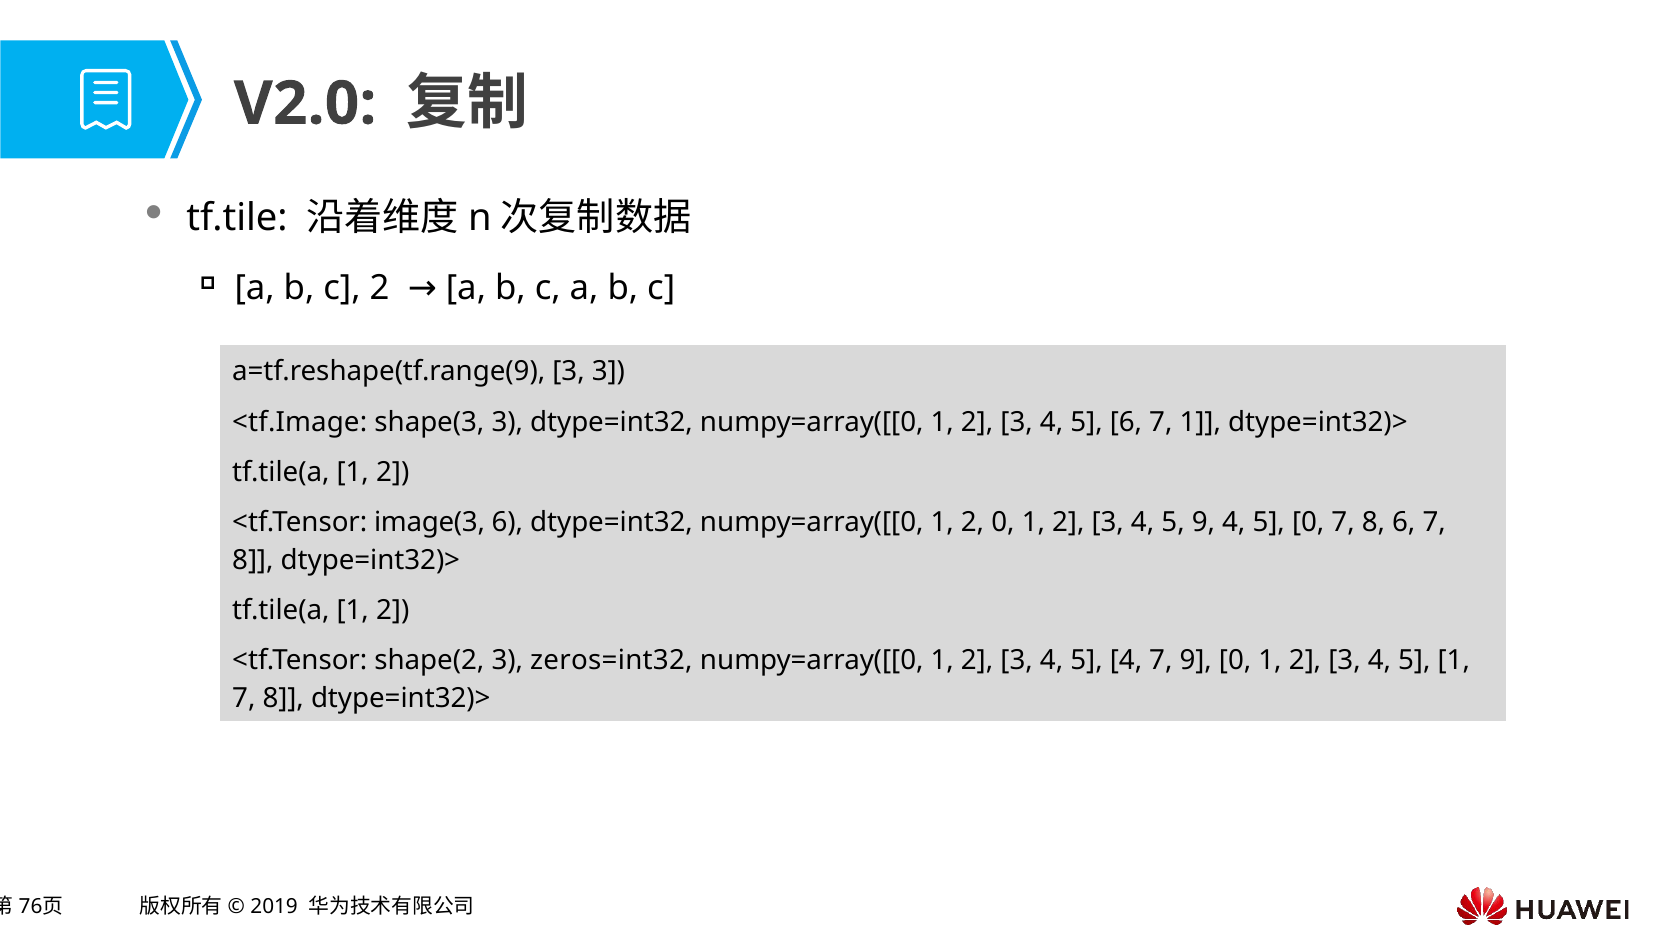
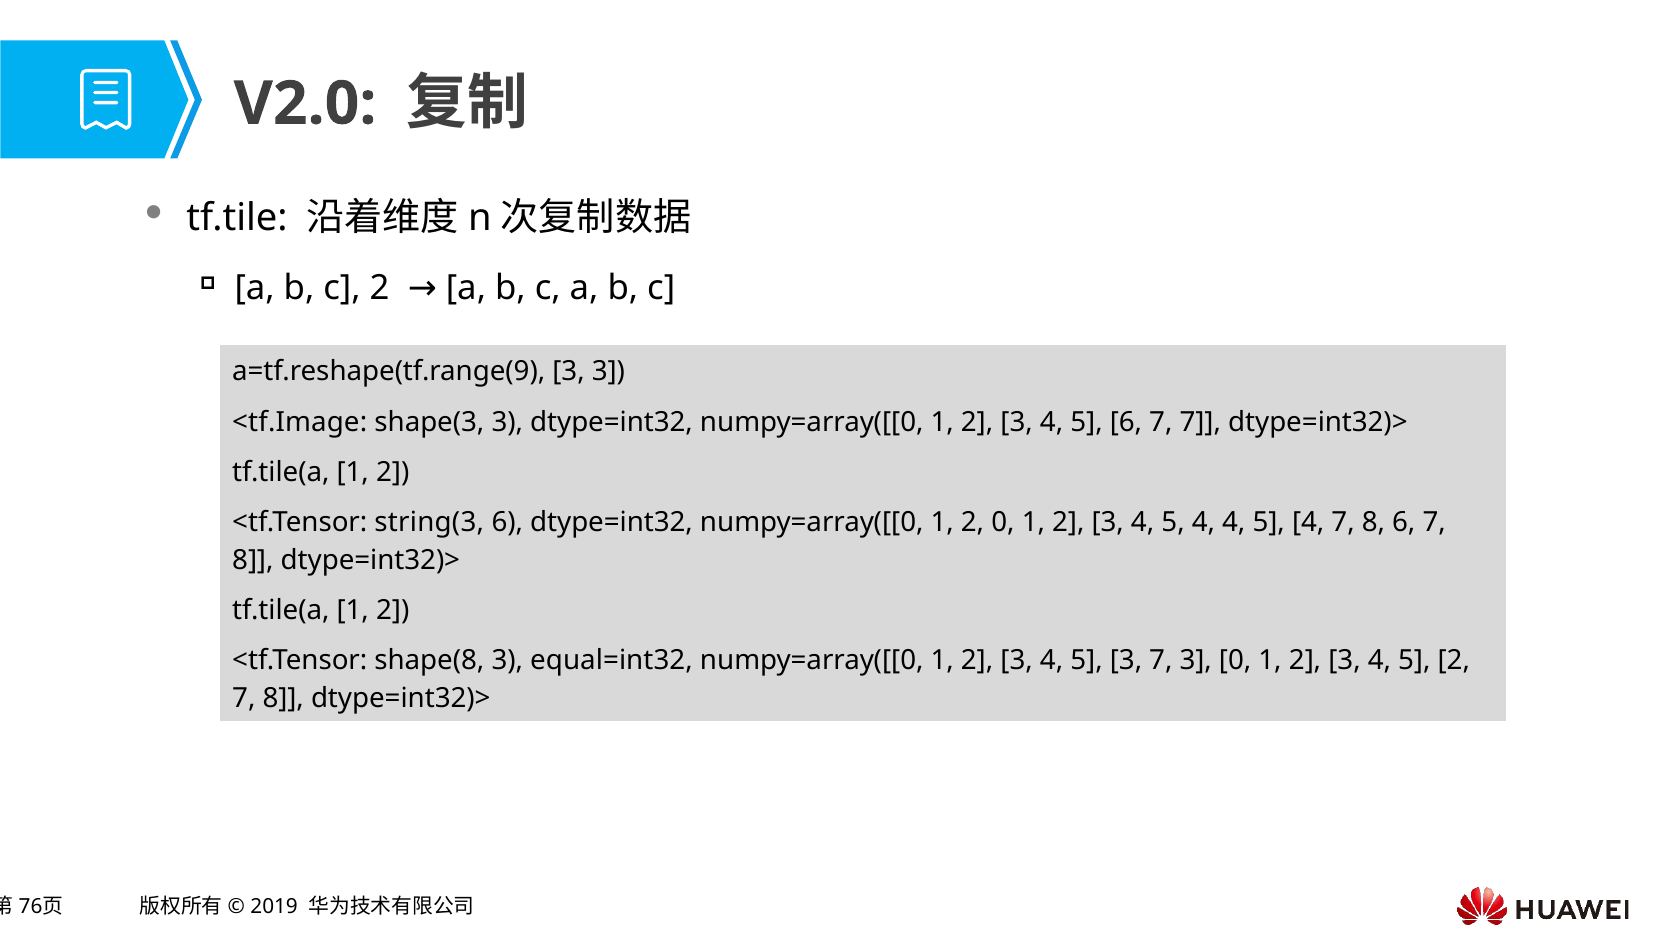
7 1: 1 -> 7 (1200, 422)
image(3: image(3 -> string(3 (429, 523)
3 4 5 9: 9 -> 4 (1203, 523)
0: 0 -> 4 (1308, 523)
shape(2: shape(2 -> shape(8 (429, 661)
zeros=int32: zeros=int32 -> equal=int32 (612, 661)
5 4: 4 -> 3 (1126, 661)
7 9: 9 -> 3 (1196, 661)
5 1: 1 -> 2 (1454, 661)
